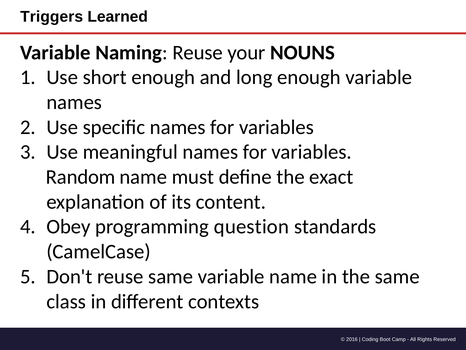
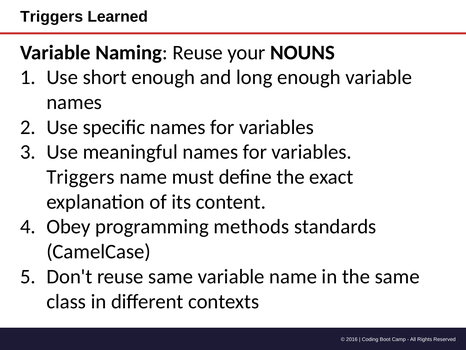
Random: Random -> Triggers (80, 177)
question: question -> methods (251, 226)
